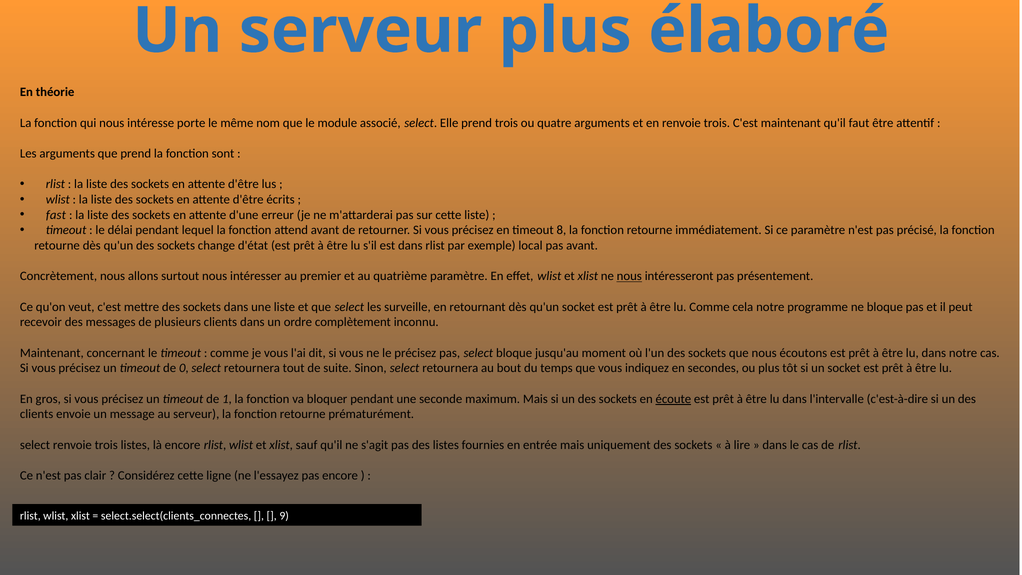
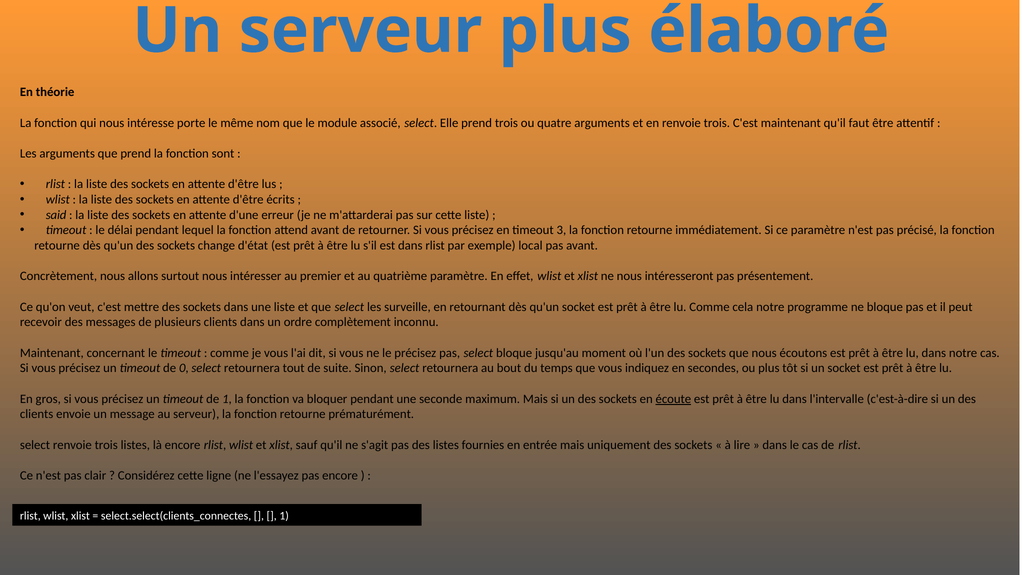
fast: fast -> said (56, 215)
8: 8 -> 3 (561, 230)
nous underline: present -> none (629, 276)
9: 9 -> 1 (284, 516)
